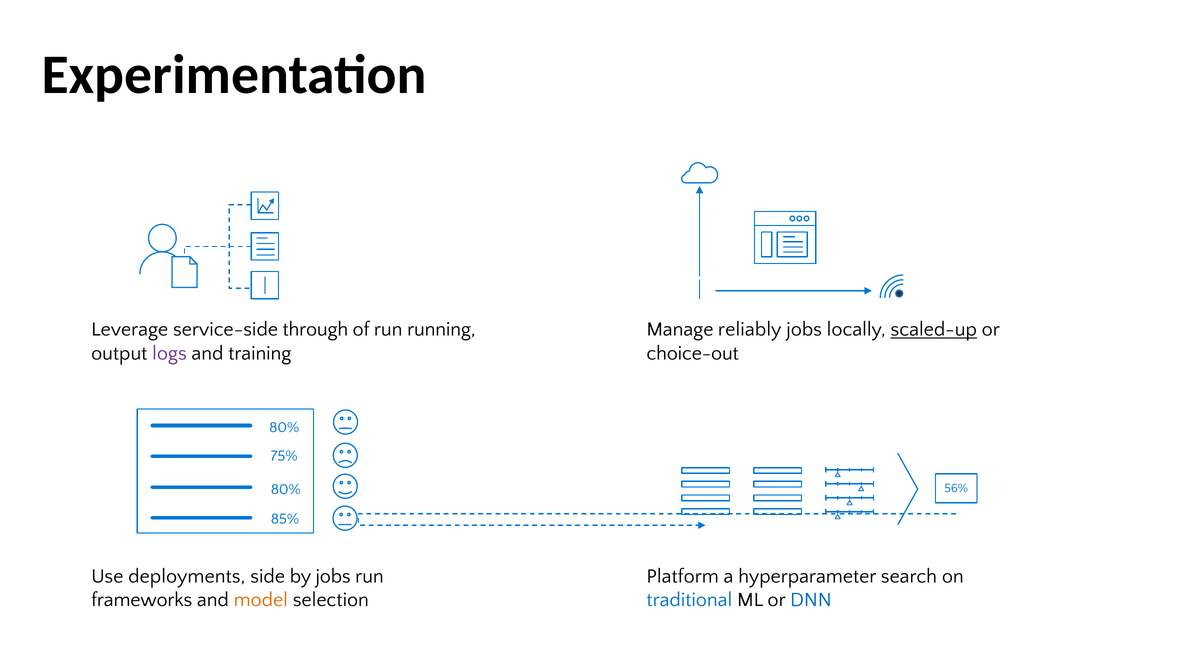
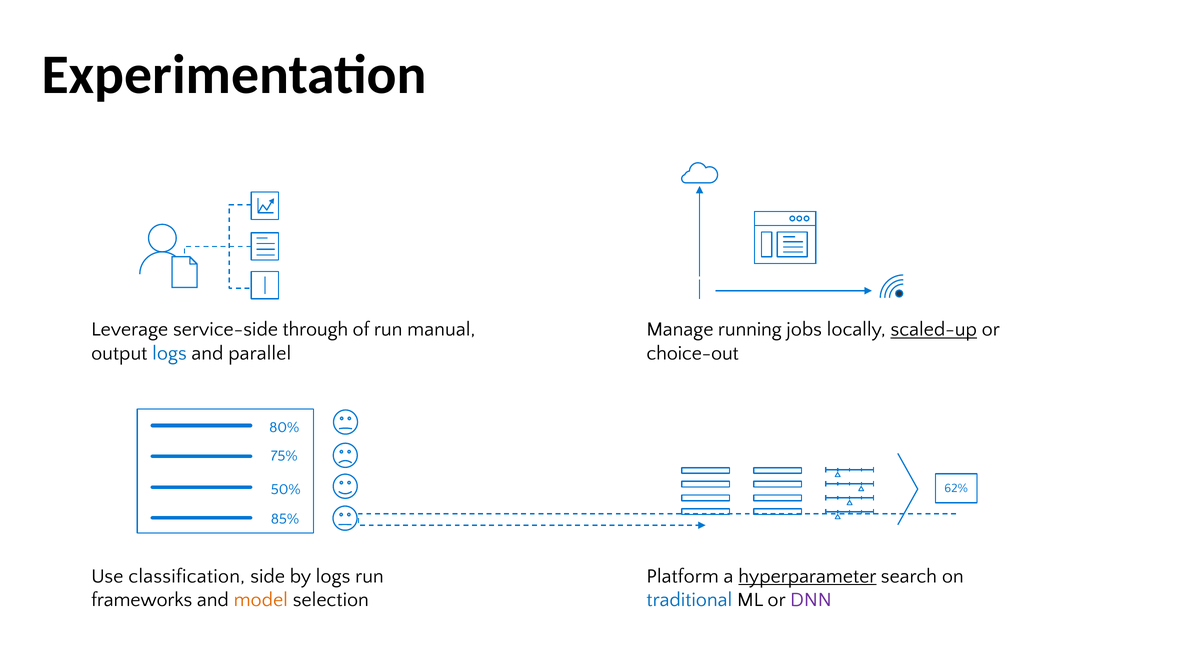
running: running -> manual (441, 329)
reliably: reliably -> running (750, 329)
logs colour: purple -> blue (169, 353)
training: training -> parallel (260, 353)
56%: 56% -> 62% (956, 488)
80%: 80% -> 50% (286, 489)
deployments: deployments -> classification (187, 576)
by jobs: jobs -> logs (333, 576)
hyperparameter underline: none -> present (807, 576)
DNN colour: blue -> purple (811, 600)
